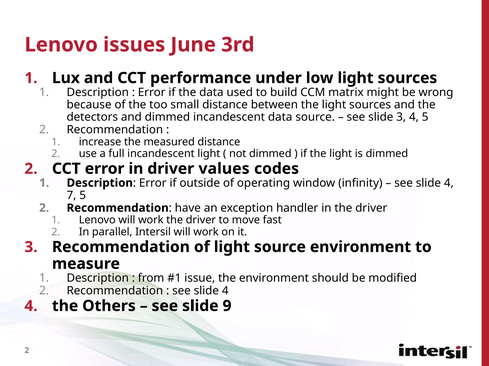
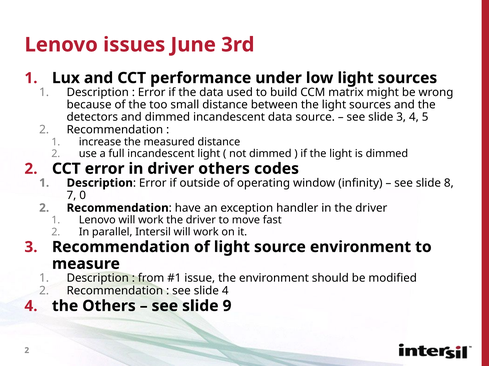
driver values: values -> others (224, 169)
4: 4 -> 8 (449, 183)
7 5: 5 -> 0 (83, 196)
